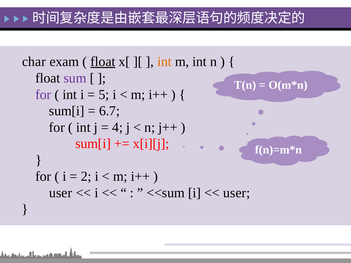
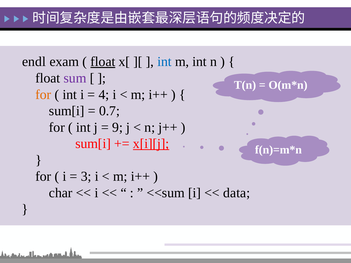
char: char -> endl (34, 62)
int colour: orange -> blue (164, 62)
for colour: purple -> orange (43, 95)
5: 5 -> 4 (104, 95)
6.7: 6.7 -> 0.7 (109, 111)
4: 4 -> 9 (117, 127)
x[i][j underline: none -> present (151, 144)
2: 2 -> 3 (86, 177)
user: user -> char (61, 193)
user: user -> data (237, 193)
